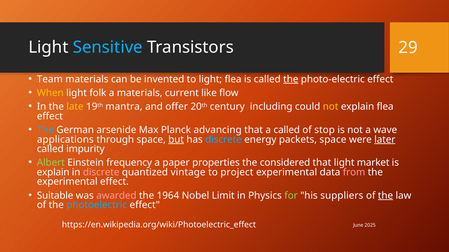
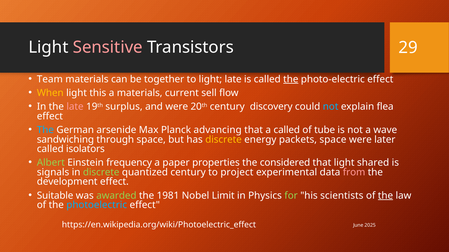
Sensitive colour: light blue -> pink (108, 48)
invented: invented -> together (164, 79)
light flea: flea -> late (233, 79)
folk: folk -> this (98, 93)
like: like -> sell (209, 93)
late colour: yellow -> pink (75, 107)
mantra: mantra -> surplus (124, 107)
and offer: offer -> were (177, 107)
including: including -> discovery (271, 107)
not colour: yellow -> light blue (331, 107)
stop: stop -> tube (325, 130)
applications: applications -> sandwiching (65, 140)
but underline: present -> none (176, 140)
discrete colour: light blue -> yellow (224, 140)
later underline: present -> none (385, 140)
impurity: impurity -> isolators (85, 149)
market: market -> shared (373, 163)
explain: explain -> signals (53, 173)
discrete colour: pink -> light green (101, 173)
quantized vintage: vintage -> century (188, 173)
experimental: experimental -> development (67, 182)
awarded colour: pink -> light green (116, 196)
1964: 1964 -> 1981 (168, 196)
suppliers: suppliers -> scientists (342, 196)
